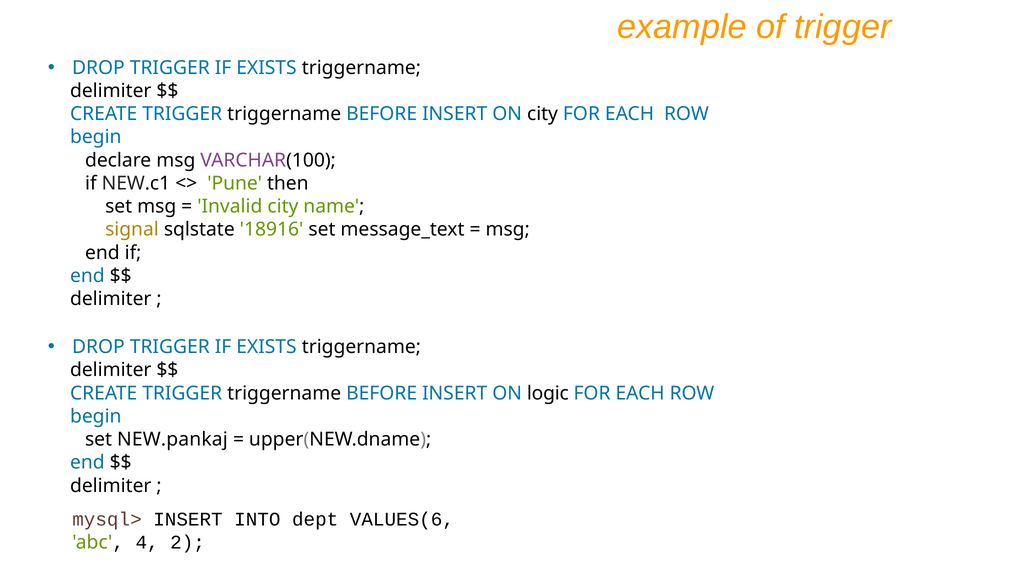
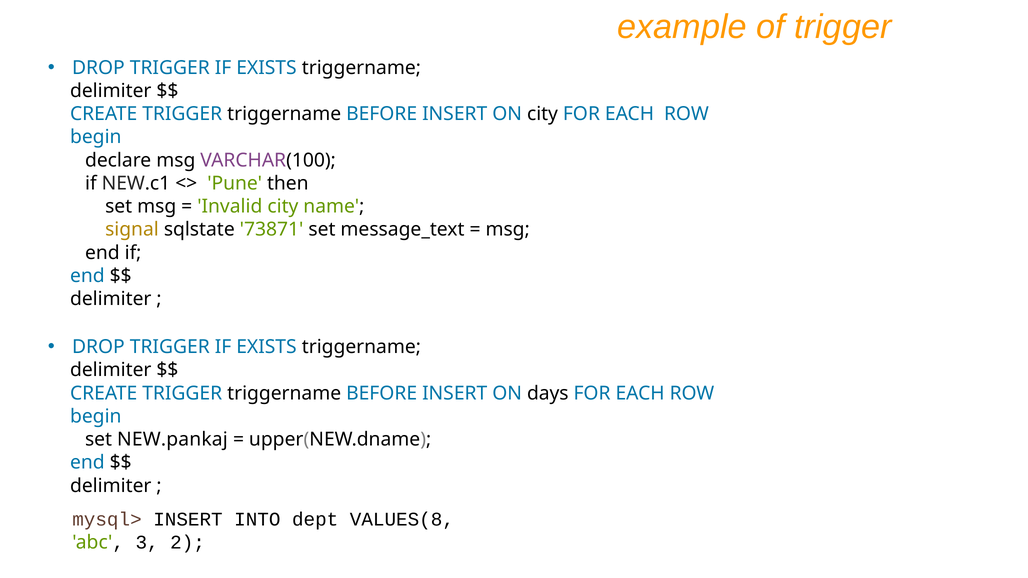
18916: 18916 -> 73871 (272, 230)
logic: logic -> days (548, 393)
VALUES(6: VALUES(6 -> VALUES(8 (402, 520)
4: 4 -> 3 (147, 543)
